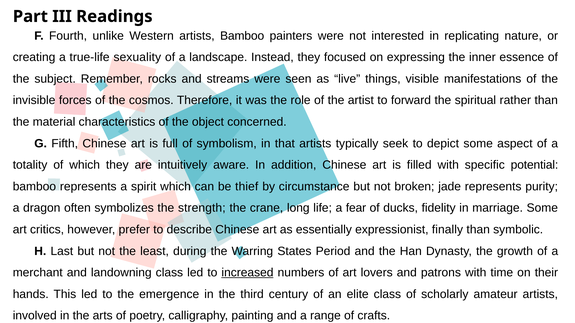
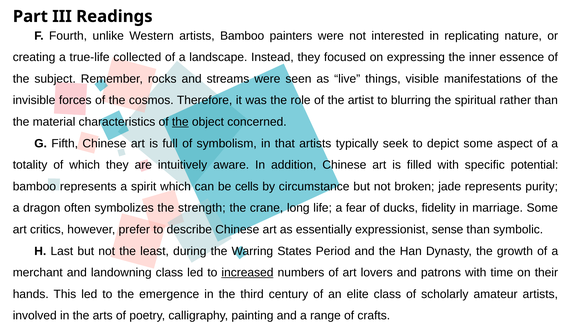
sexuality: sexuality -> collected (137, 57)
forward: forward -> blurring (411, 100)
the underline: none -> present (180, 122)
thief: thief -> cells (247, 187)
finally: finally -> sense (448, 230)
